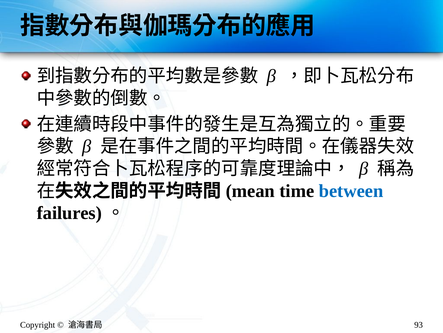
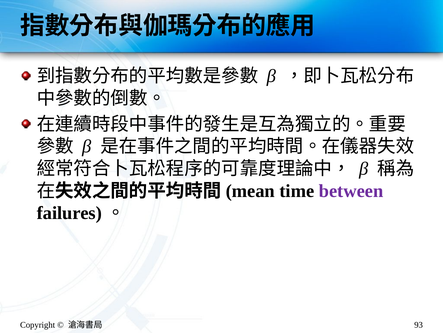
between colour: blue -> purple (351, 190)
